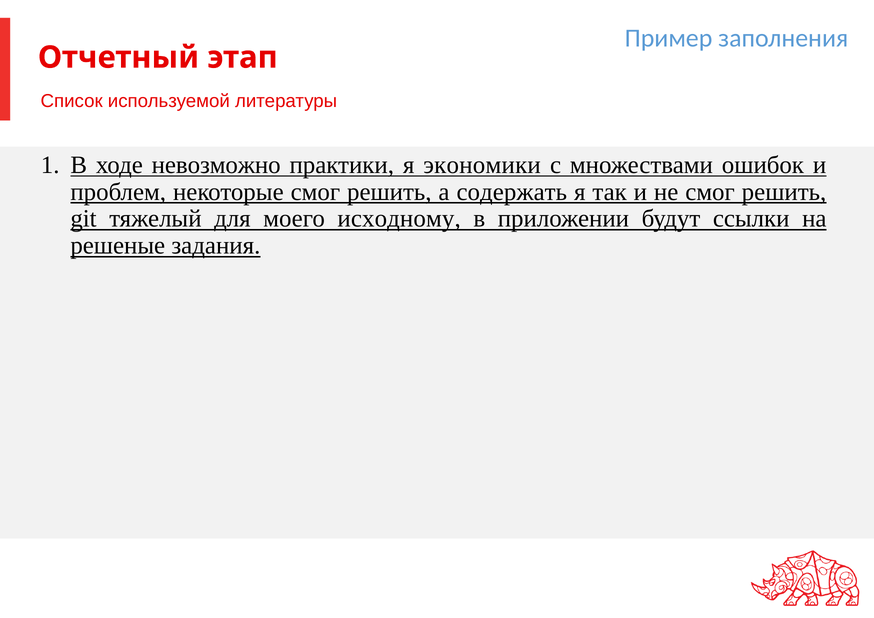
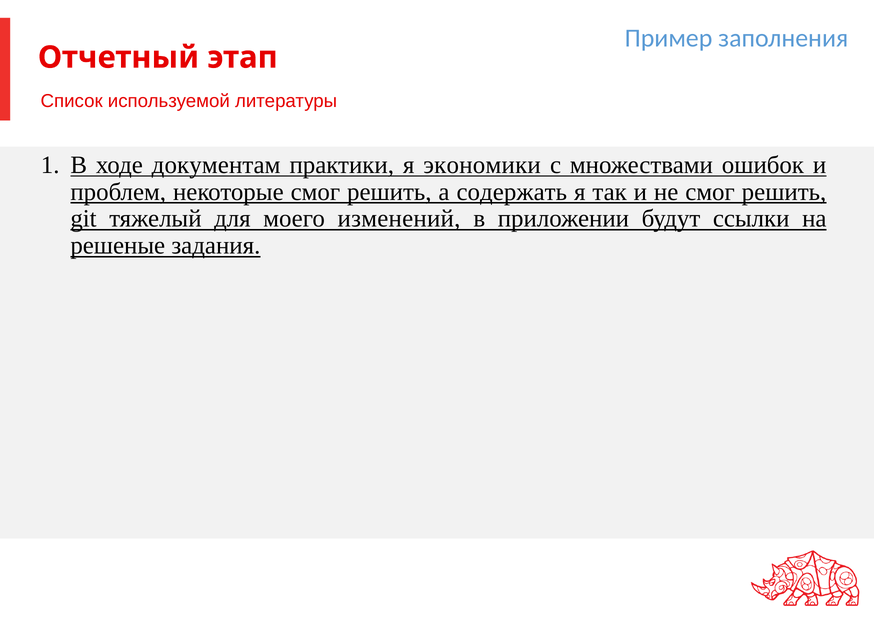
невозможно: невозможно -> документам (216, 165)
исходному: исходному -> изменений (399, 219)
